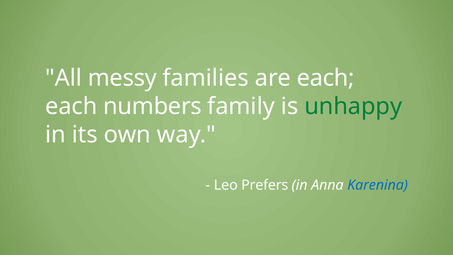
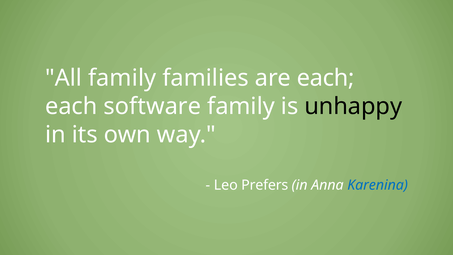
All messy: messy -> family (122, 78)
numbers: numbers -> software (152, 106)
unhappy colour: green -> black (353, 106)
